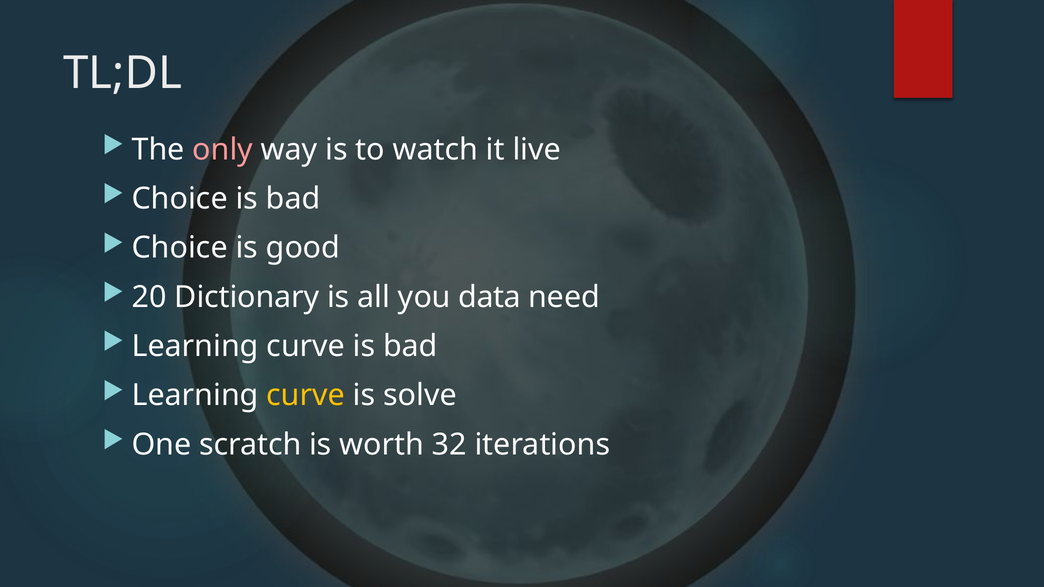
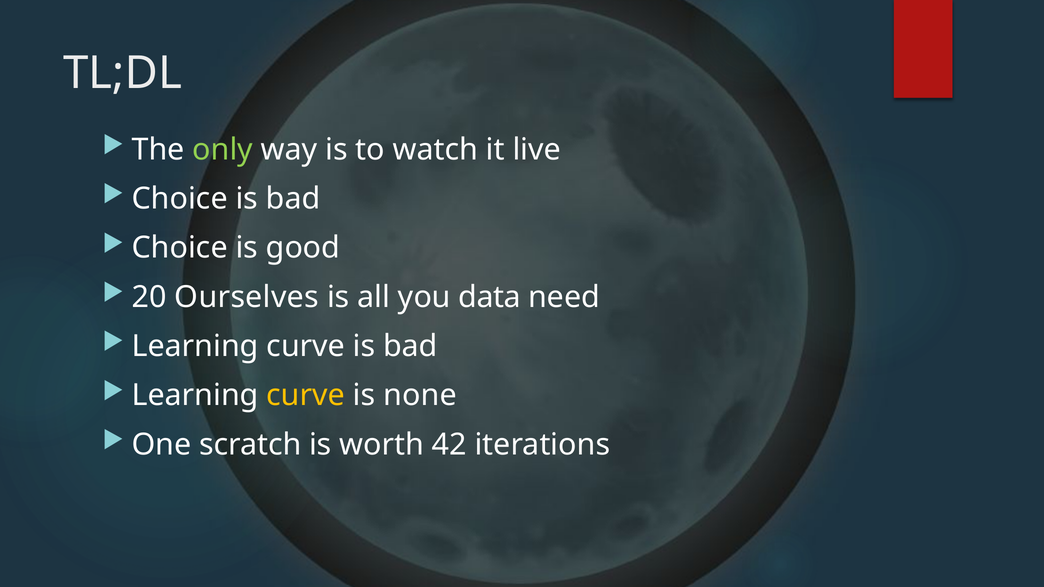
only colour: pink -> light green (223, 150)
Dictionary: Dictionary -> Ourselves (247, 297)
solve: solve -> none (420, 396)
32: 32 -> 42 (449, 445)
